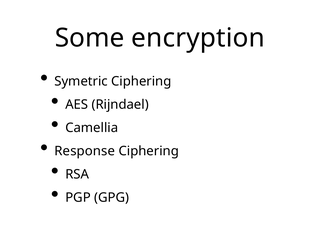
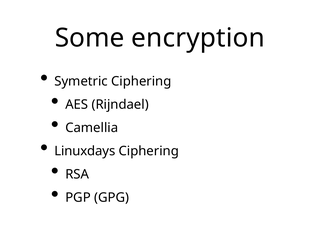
Response: Response -> Linuxdays (85, 151)
